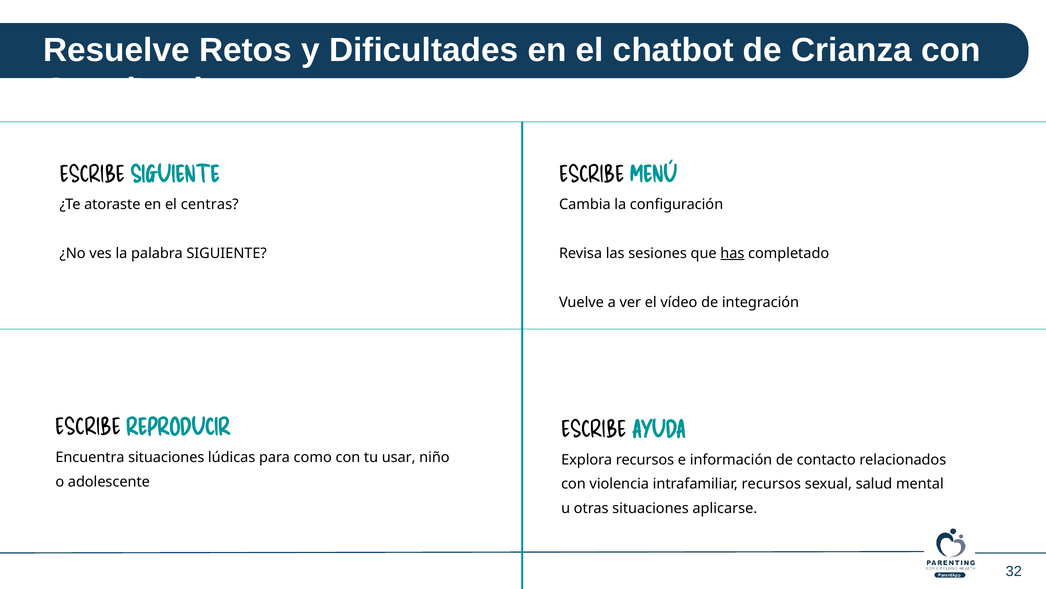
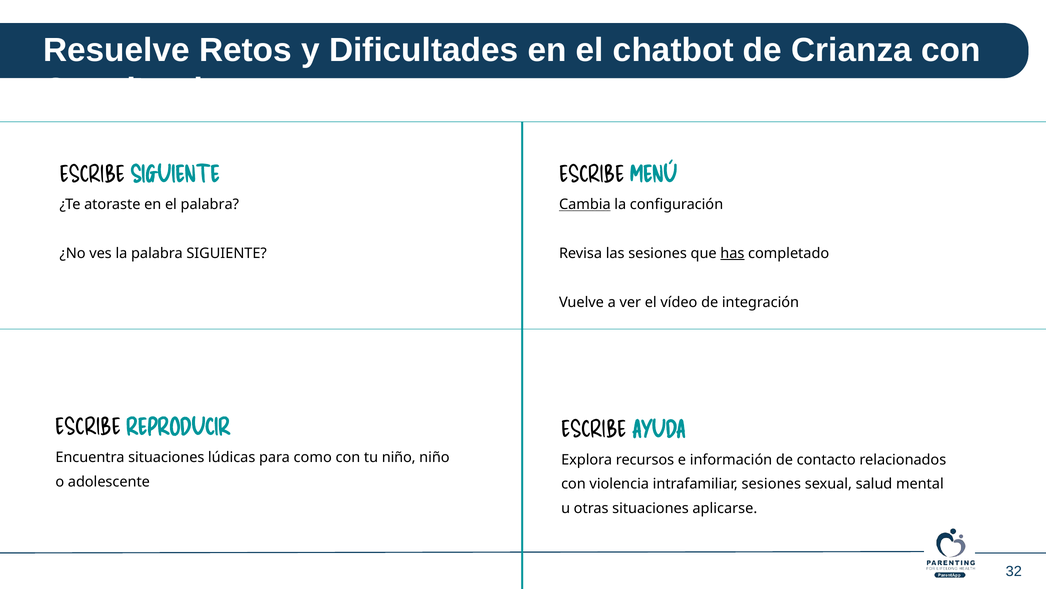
el centras: centras -> palabra (210, 204)
Cambia underline: none -> present (585, 204)
tu usar: usar -> niño (399, 457)
intrafamiliar recursos: recursos -> sesiones (771, 484)
